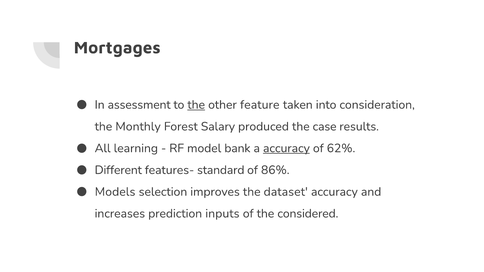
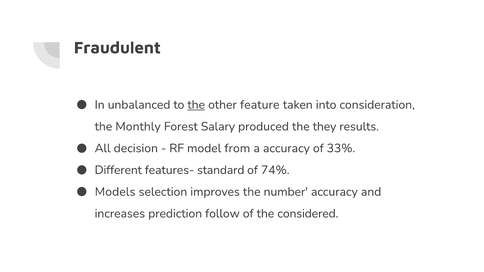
Mortgages: Mortgages -> Fraudulent (117, 48)
assessment: assessment -> unbalanced (139, 105)
case: case -> they (325, 127)
learning: learning -> decision (136, 148)
bank: bank -> from (237, 148)
accuracy underline: present -> none (286, 148)
62%: 62% -> 33% (341, 148)
86%: 86% -> 74% (275, 170)
dataset: dataset -> number (286, 192)
inputs: inputs -> follow (222, 214)
